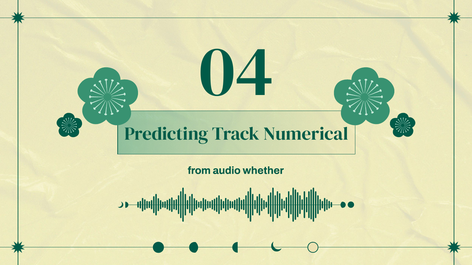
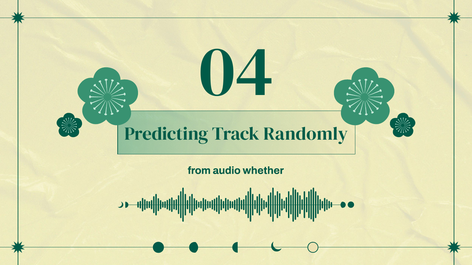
Numerical: Numerical -> Randomly (306, 134)
